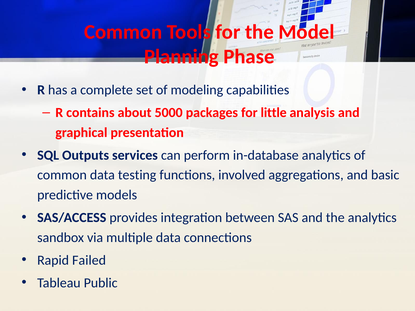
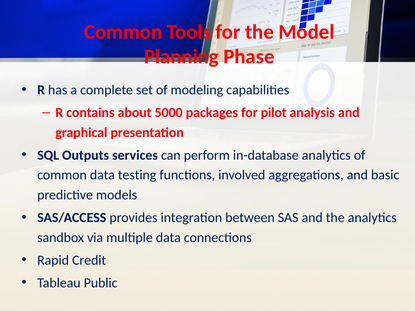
little: little -> pilot (274, 113)
Failed: Failed -> Credit (89, 260)
